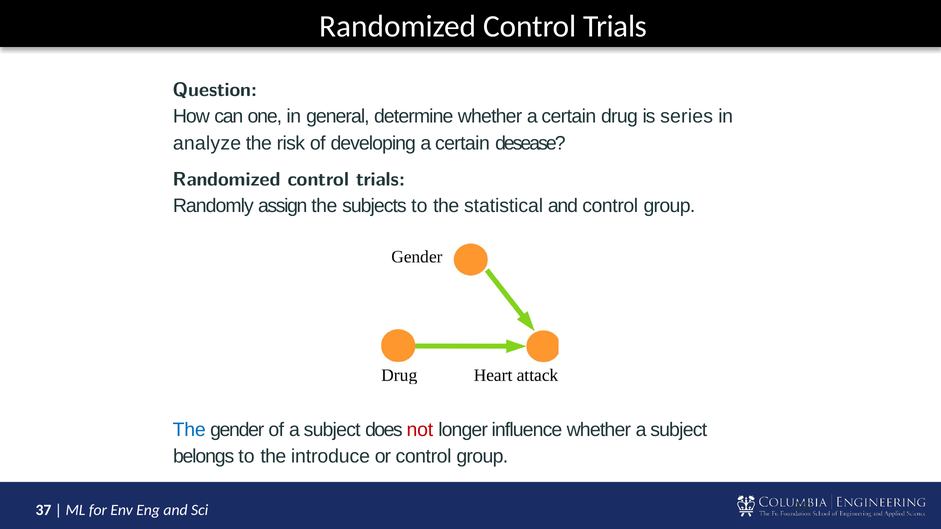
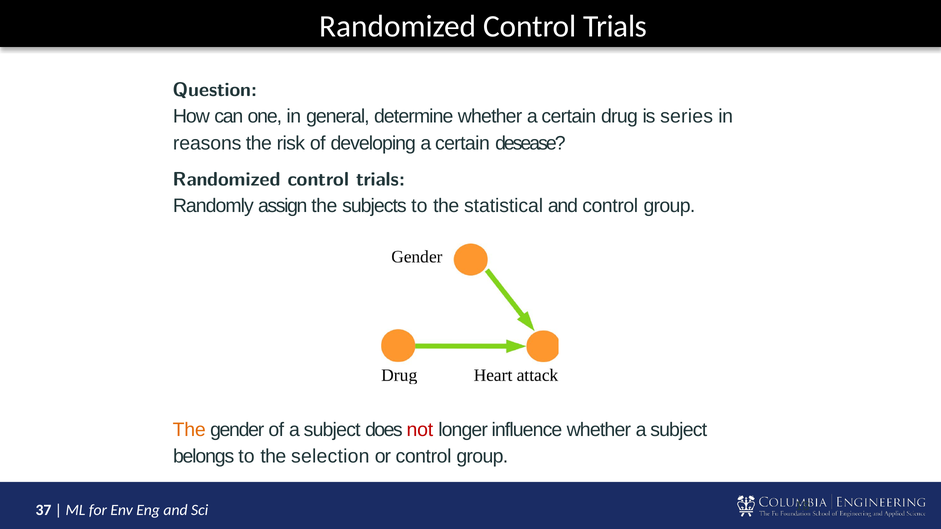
analyze: analyze -> reasons (207, 143)
The colour: blue -> orange (189, 430)
introduce: introduce -> selection (330, 456)
